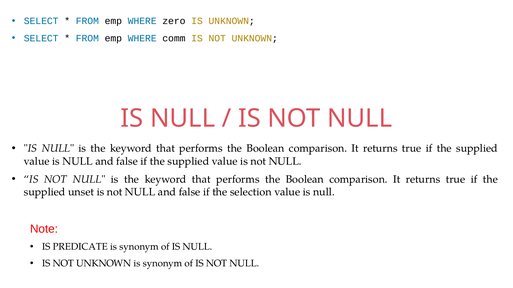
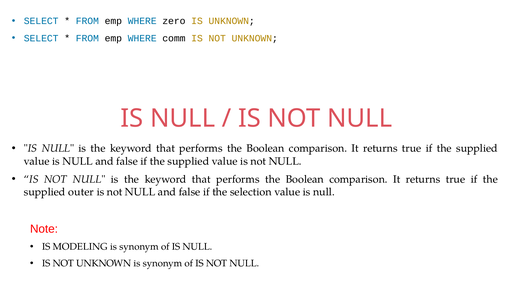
unset: unset -> outer (81, 192)
PREDICATE: PREDICATE -> MODELING (80, 247)
